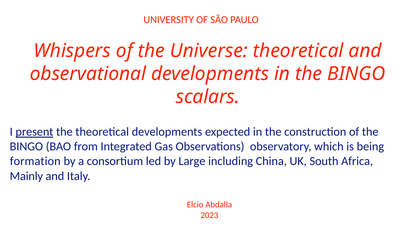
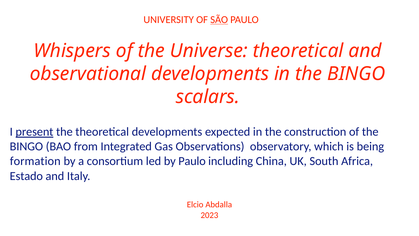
SÃO underline: none -> present (219, 20)
by Large: Large -> Paulo (192, 161)
Mainly: Mainly -> Estado (26, 176)
